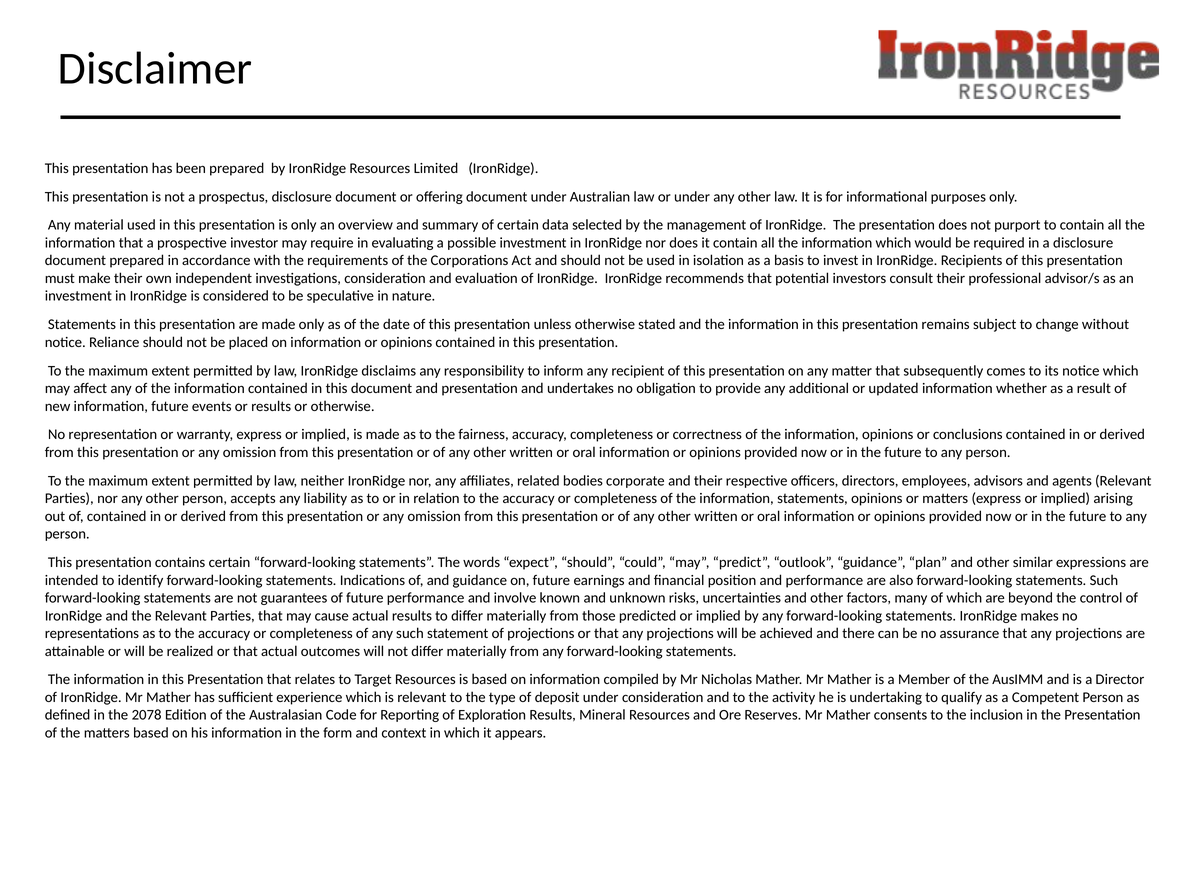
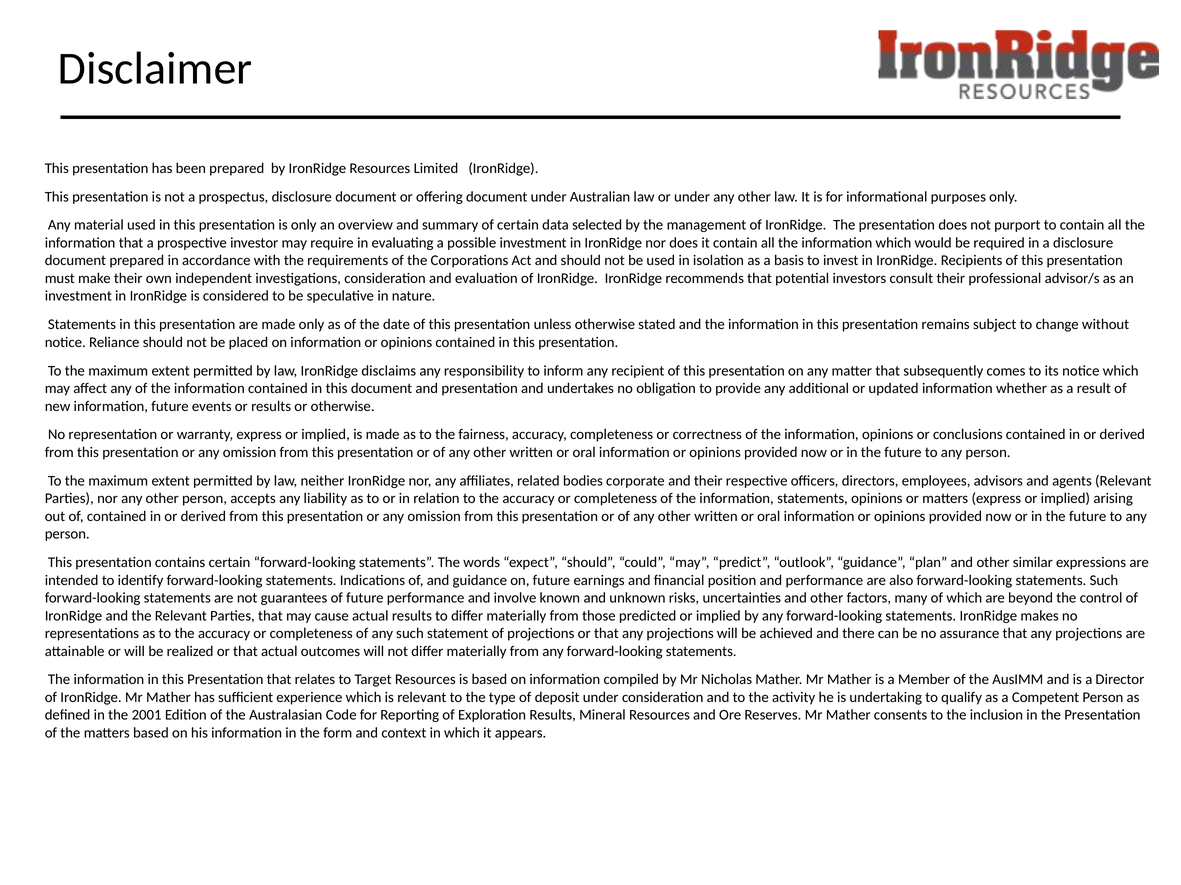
2078: 2078 -> 2001 (147, 716)
